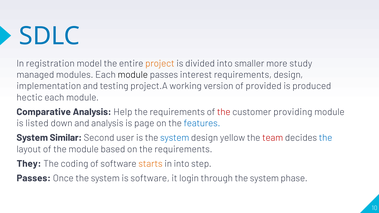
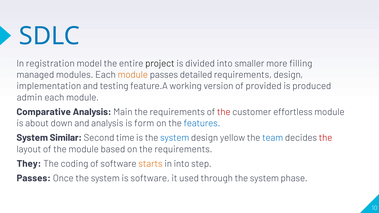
project colour: orange -> black (160, 63)
study: study -> filling (301, 63)
module colour: black -> orange (133, 75)
interest: interest -> detailed (196, 75)
project.A: project.A -> feature.A (149, 86)
hectic: hectic -> admin (30, 98)
Help: Help -> Main (123, 112)
providing: providing -> effortless (293, 112)
listed: listed -> about (37, 123)
page: page -> form (144, 123)
user: user -> time (125, 138)
team colour: red -> blue (273, 138)
the colour: blue -> red (326, 138)
login: login -> used (189, 178)
